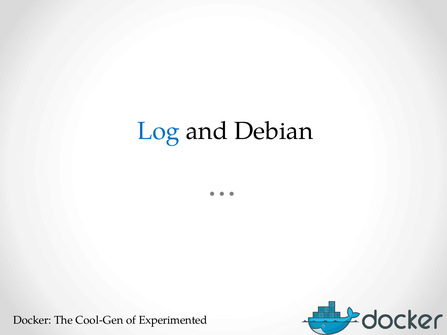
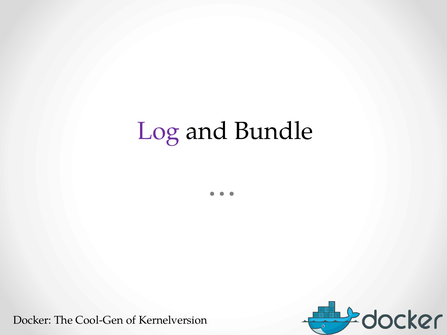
Log colour: blue -> purple (159, 131)
Debian: Debian -> Bundle (274, 131)
Experimented: Experimented -> Kernelversion (173, 320)
